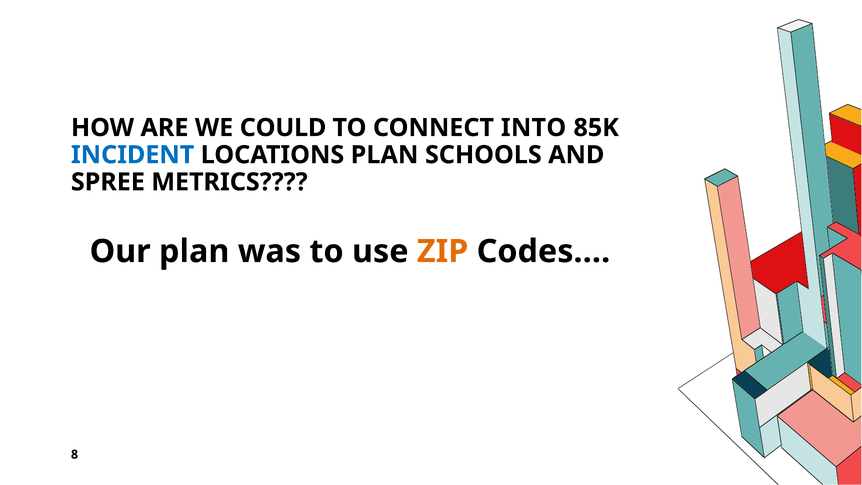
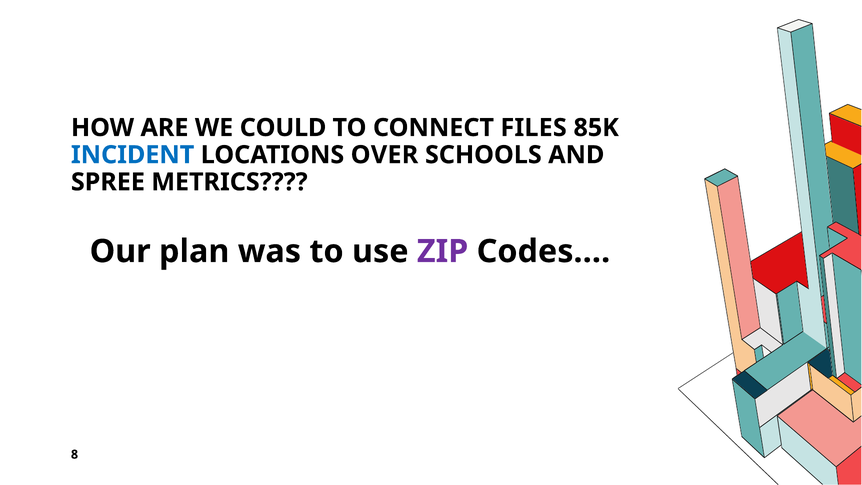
INTO: INTO -> FILES (534, 128)
LOCATIONS PLAN: PLAN -> OVER (384, 155)
ZIP colour: orange -> purple (443, 251)
